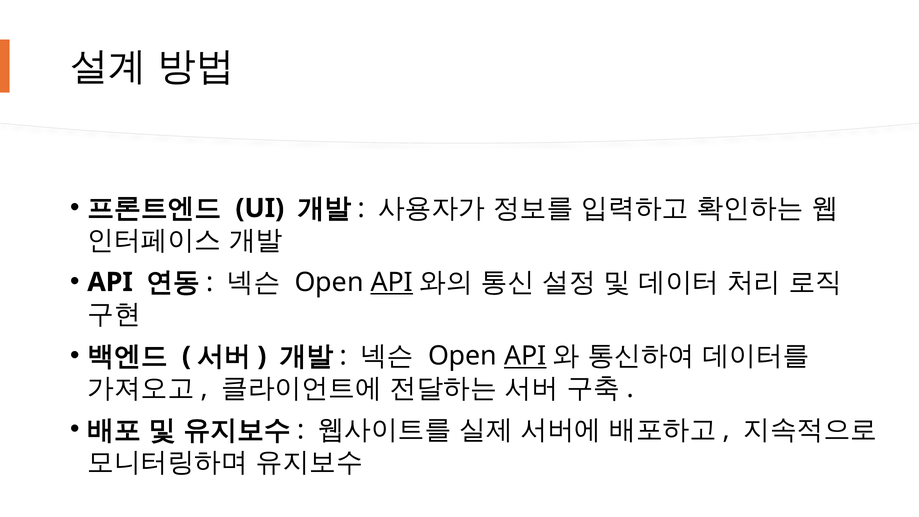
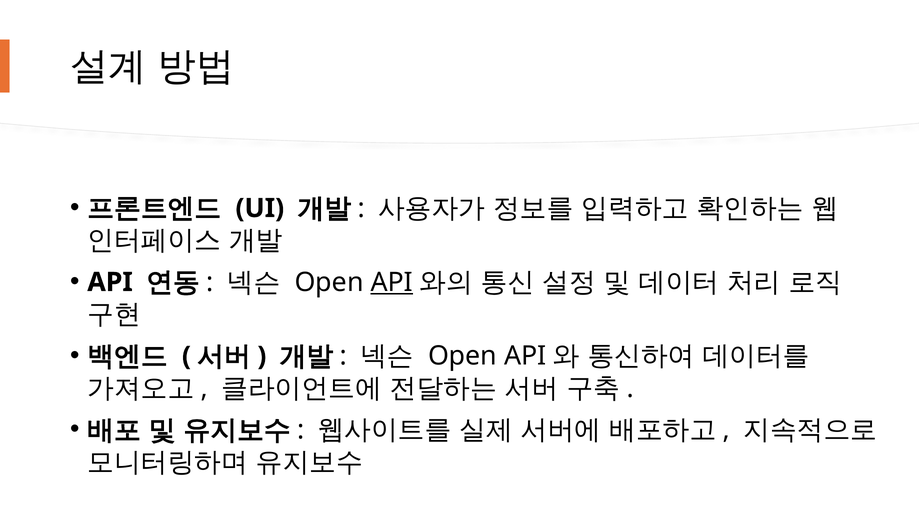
API underline: present -> none (525, 356)
